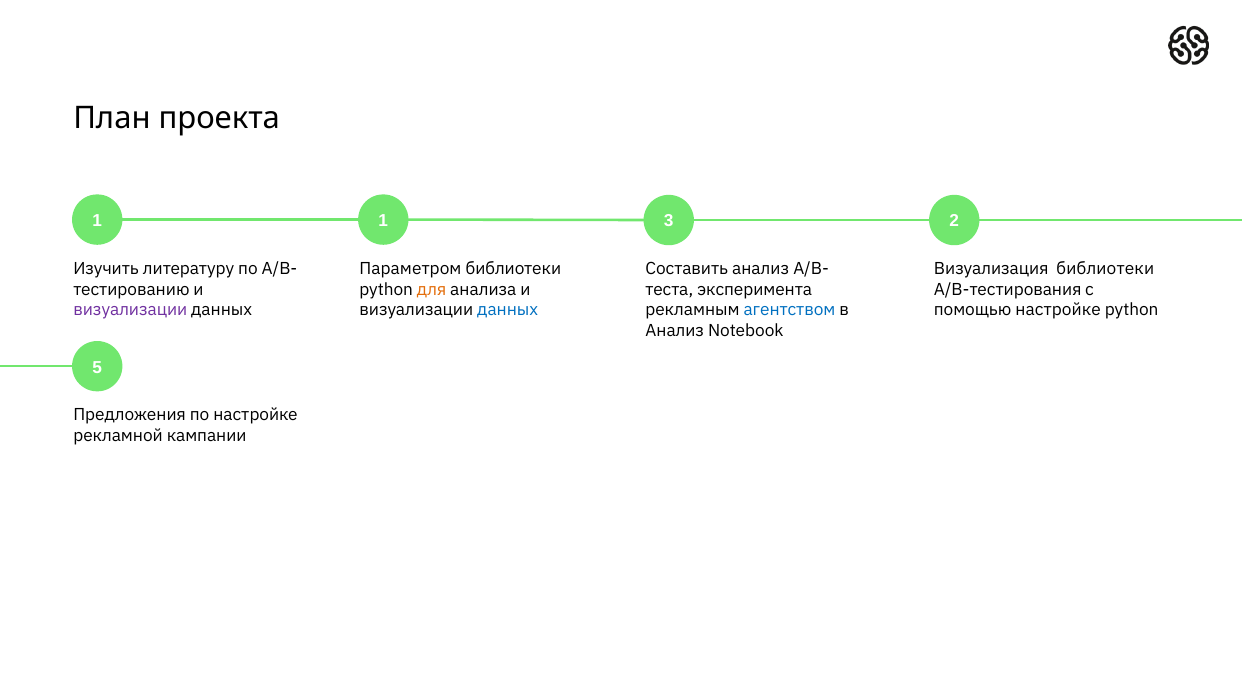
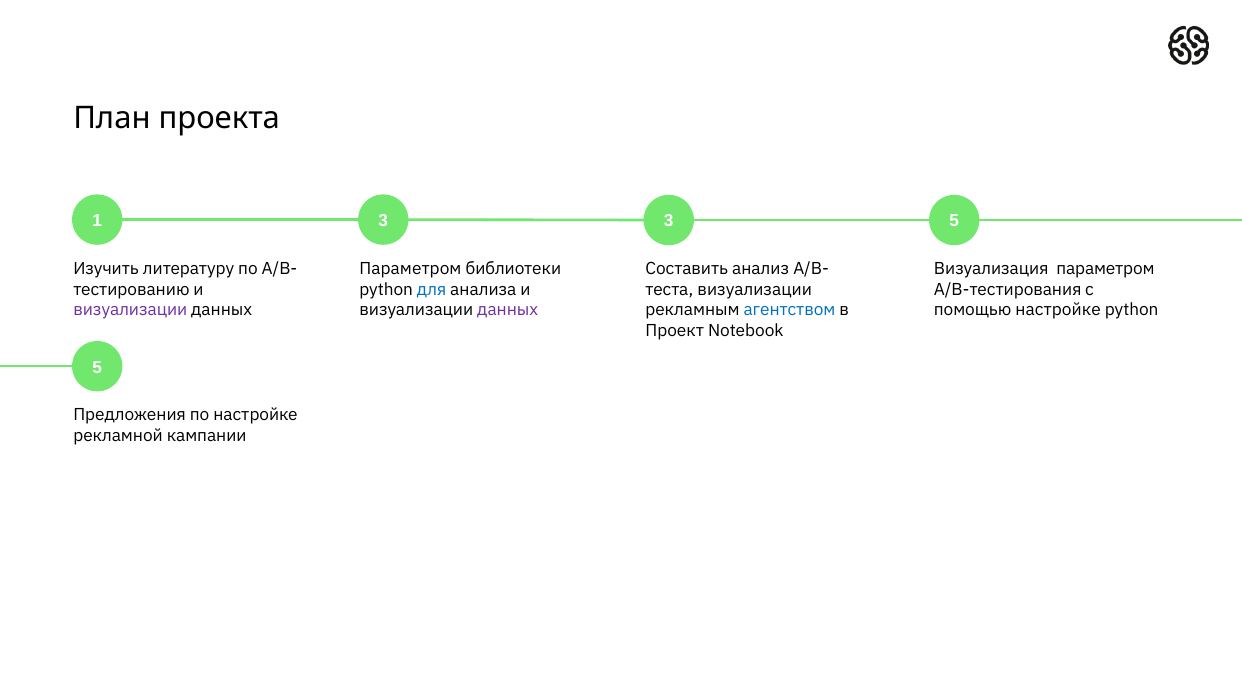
1 1: 1 -> 3 (383, 221)
3 2: 2 -> 5 (954, 221)
Визуализация библиотеки: библиотеки -> параметром (1105, 268)
для colour: orange -> blue (432, 289)
эксперимента: эксперимента -> визуализации (755, 289)
данных colour: blue -> purple (508, 310)
Анализ: Анализ -> Проект (675, 331)
